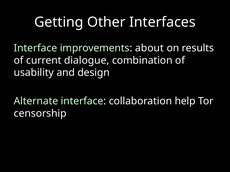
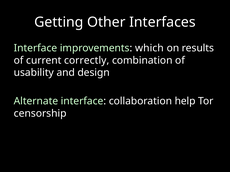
about: about -> which (149, 48)
dialogue: dialogue -> correctly (87, 61)
